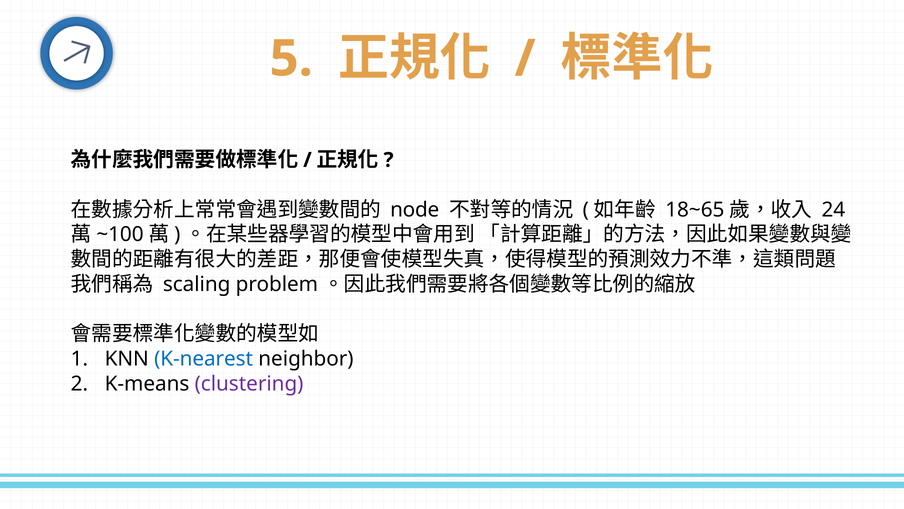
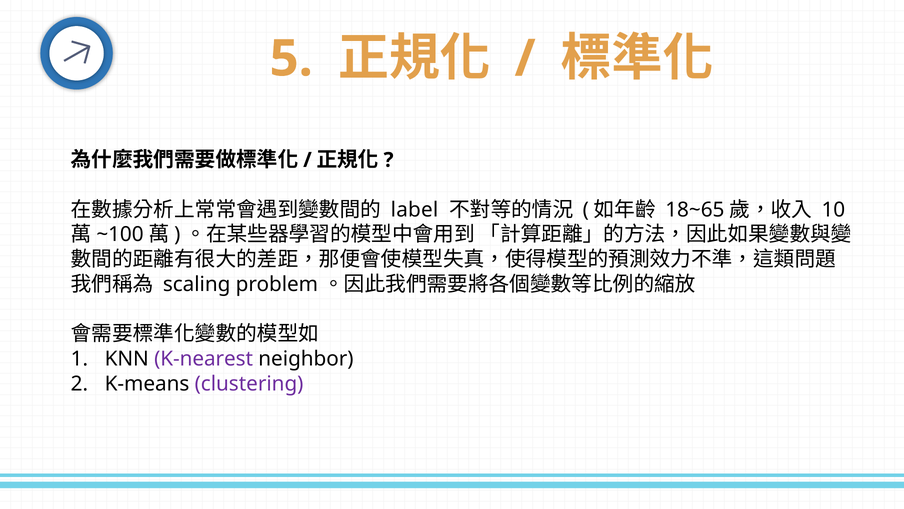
node: node -> label (414, 210)
24: 24 -> 10 (833, 210)
K-nearest colour: blue -> purple (204, 359)
